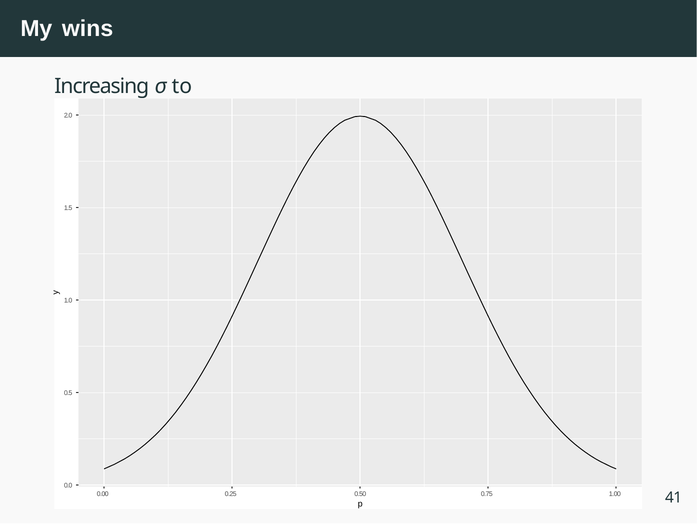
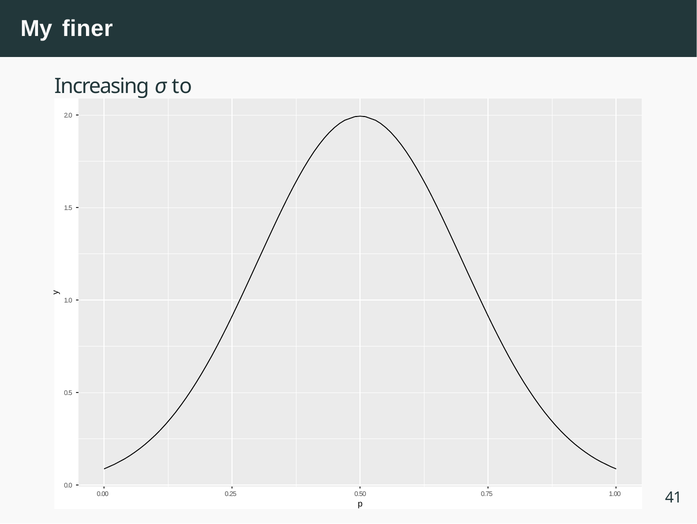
wins: wins -> finer (87, 29)
